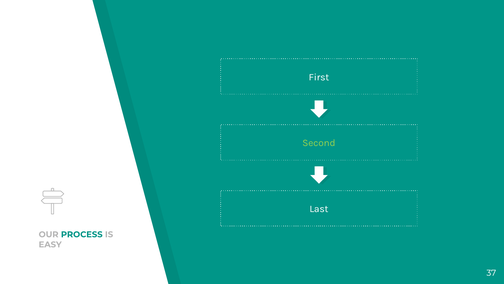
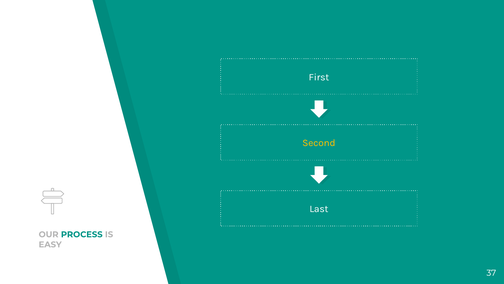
Second colour: light green -> yellow (319, 143)
